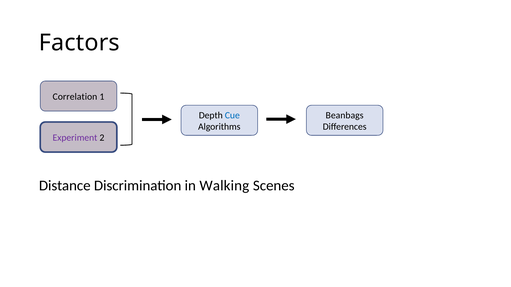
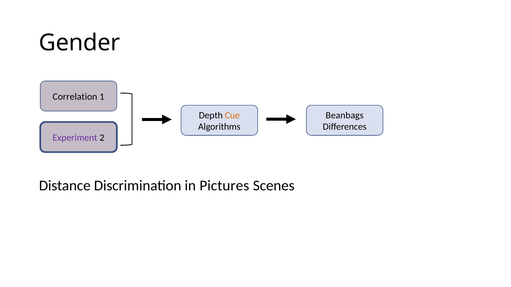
Factors: Factors -> Gender (80, 43)
Cue colour: blue -> orange (232, 115)
Walking: Walking -> Pictures (224, 186)
